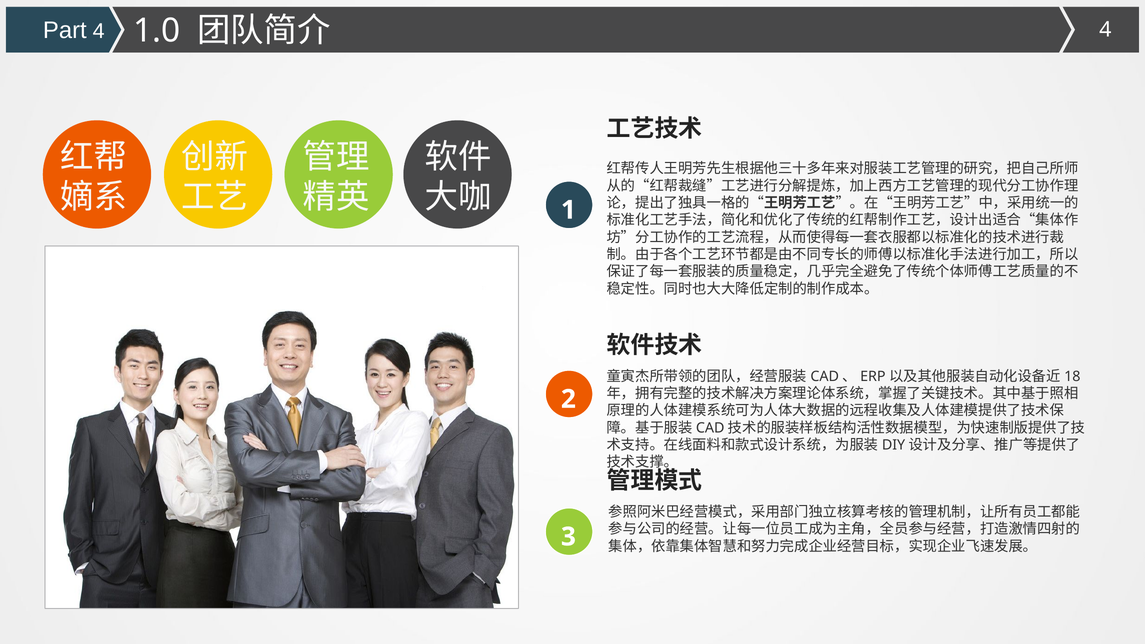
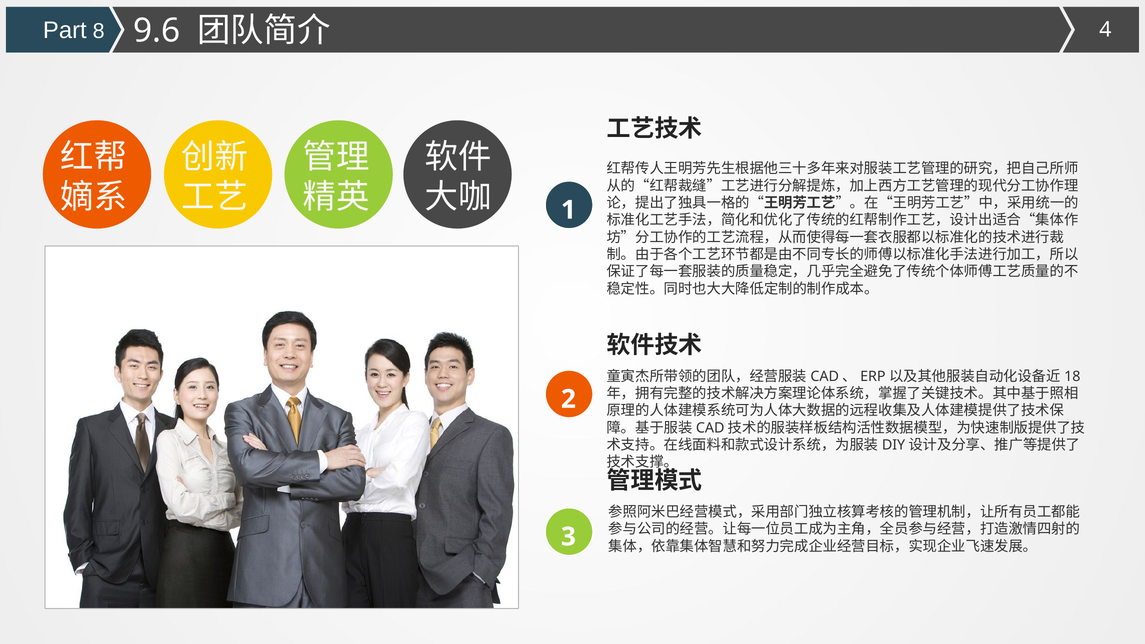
Part 4: 4 -> 8 (99, 31)
1.0: 1.0 -> 9.6 (157, 31)
